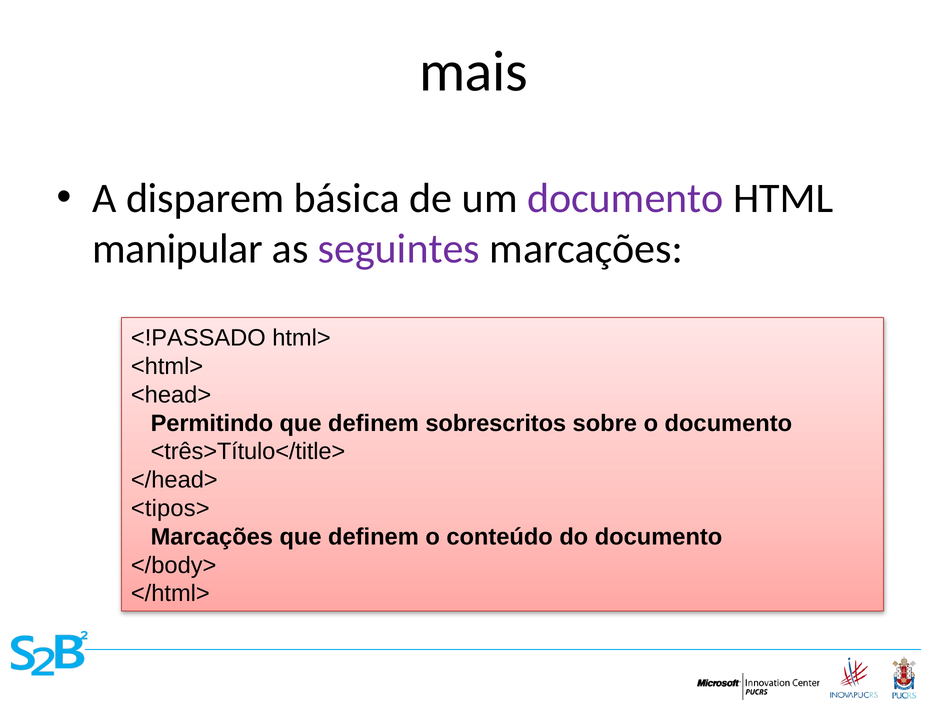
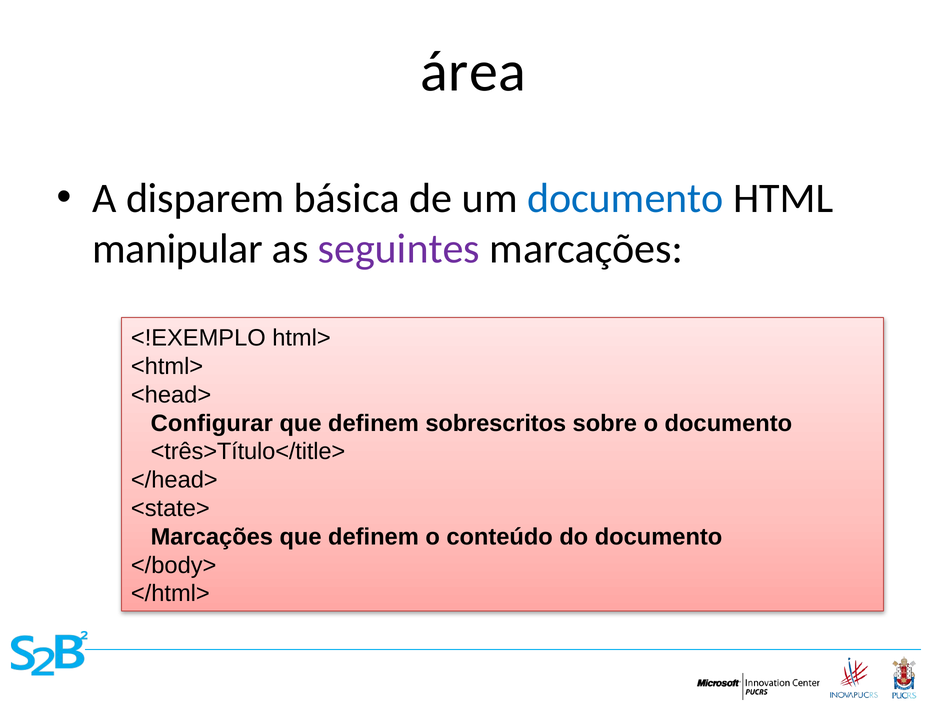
mais: mais -> área (473, 72)
documento colour: purple -> blue (625, 199)
<!PASSADO: <!PASSADO -> <!EXEMPLO (198, 338)
Permitindo: Permitindo -> Configurar (212, 423)
<tipos>: <tipos> -> <state> (170, 509)
